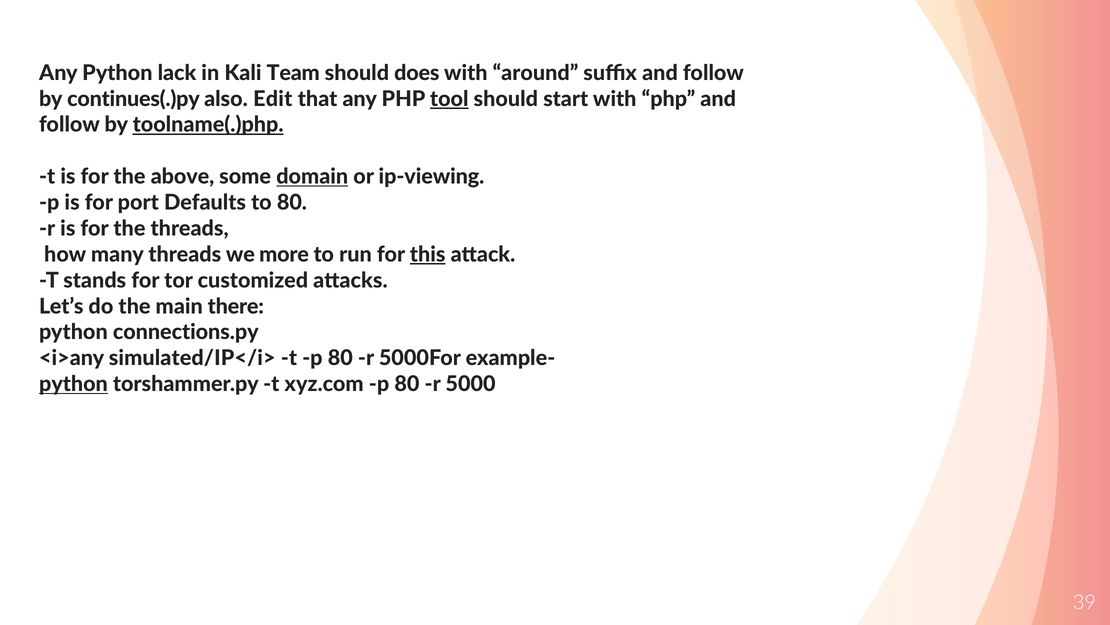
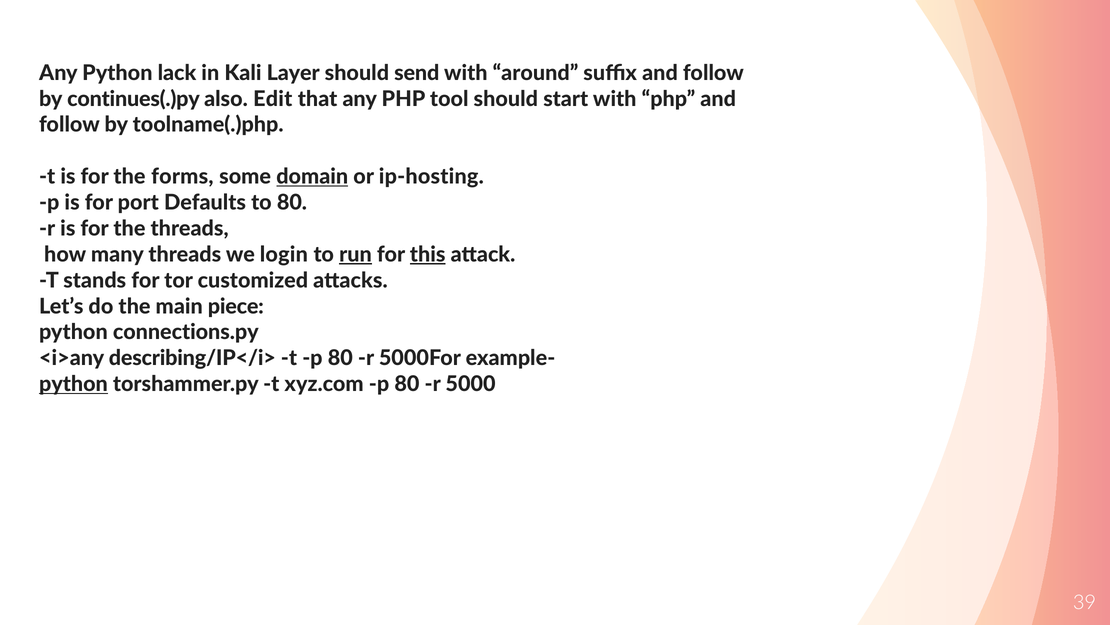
Team: Team -> Layer (293, 73)
does: does -> send (417, 73)
tool underline: present -> none (449, 99)
toolname(.)php underline: present -> none (208, 125)
above: above -> forms (182, 177)
ip-viewing: ip-viewing -> ip-hosting (431, 177)
more: more -> login (284, 254)
run underline: none -> present (356, 254)
there: there -> piece (236, 306)
simulated/IP</i>: simulated/IP</i> -> describing/IP</i> (192, 358)
